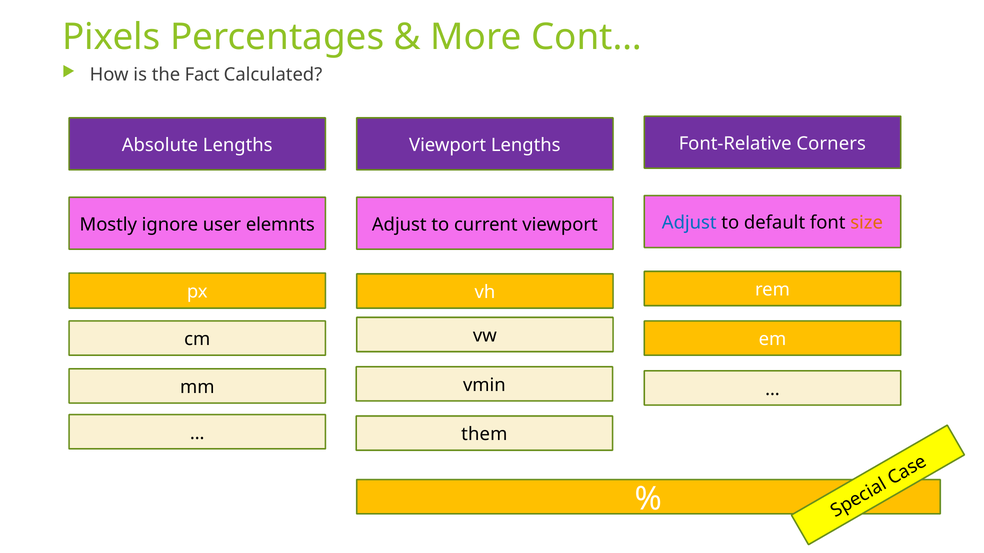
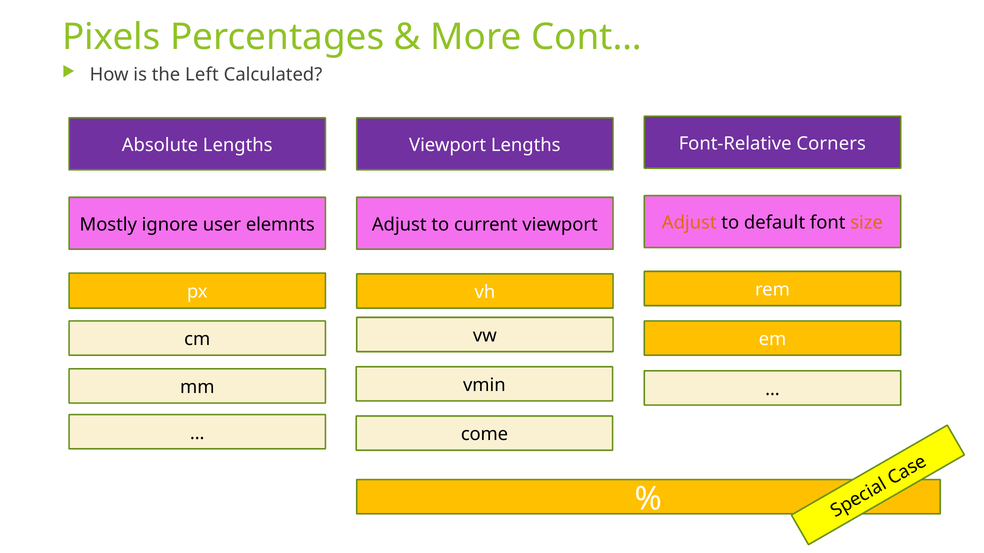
Fact: Fact -> Left (202, 75)
Adjust colour: blue -> orange (689, 223)
them: them -> come (484, 435)
